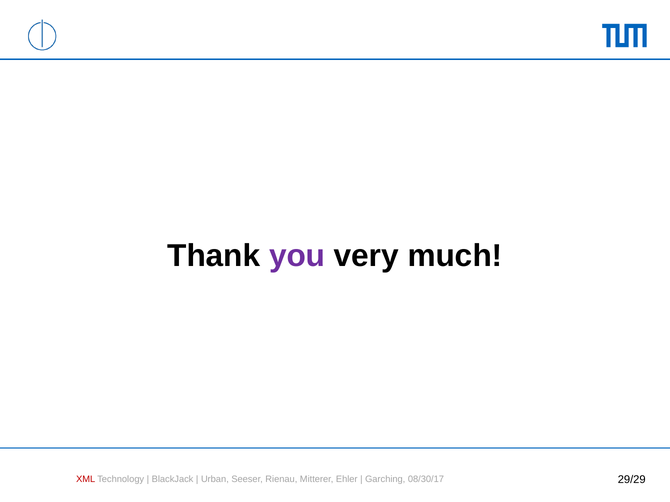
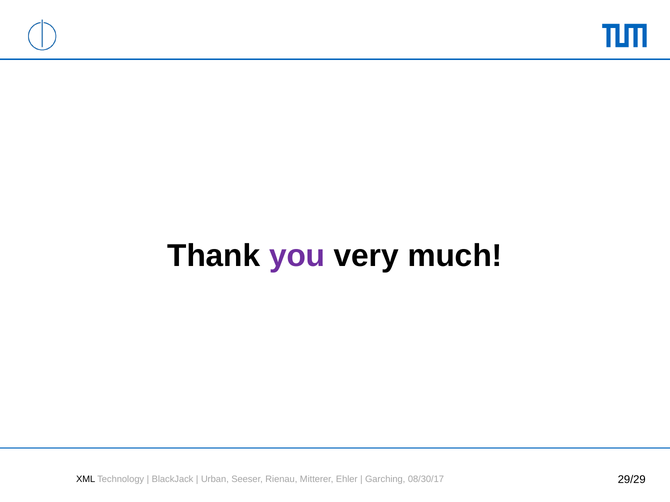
XML colour: red -> black (86, 480)
